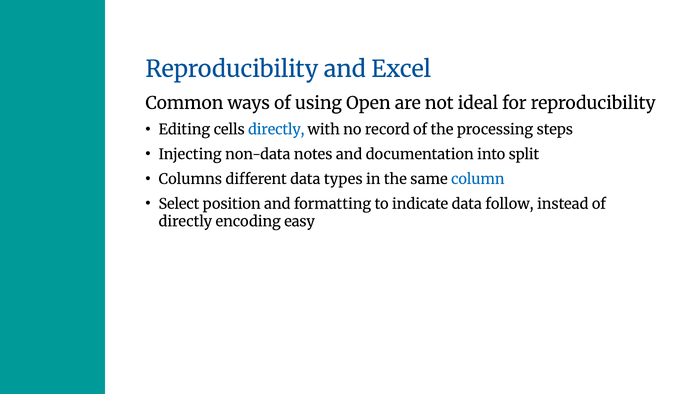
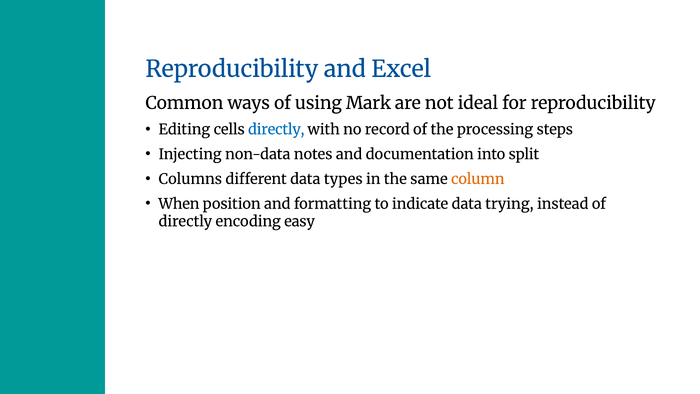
Open: Open -> Mark (368, 103)
column colour: blue -> orange (478, 179)
Select: Select -> When (179, 204)
follow: follow -> trying (509, 204)
